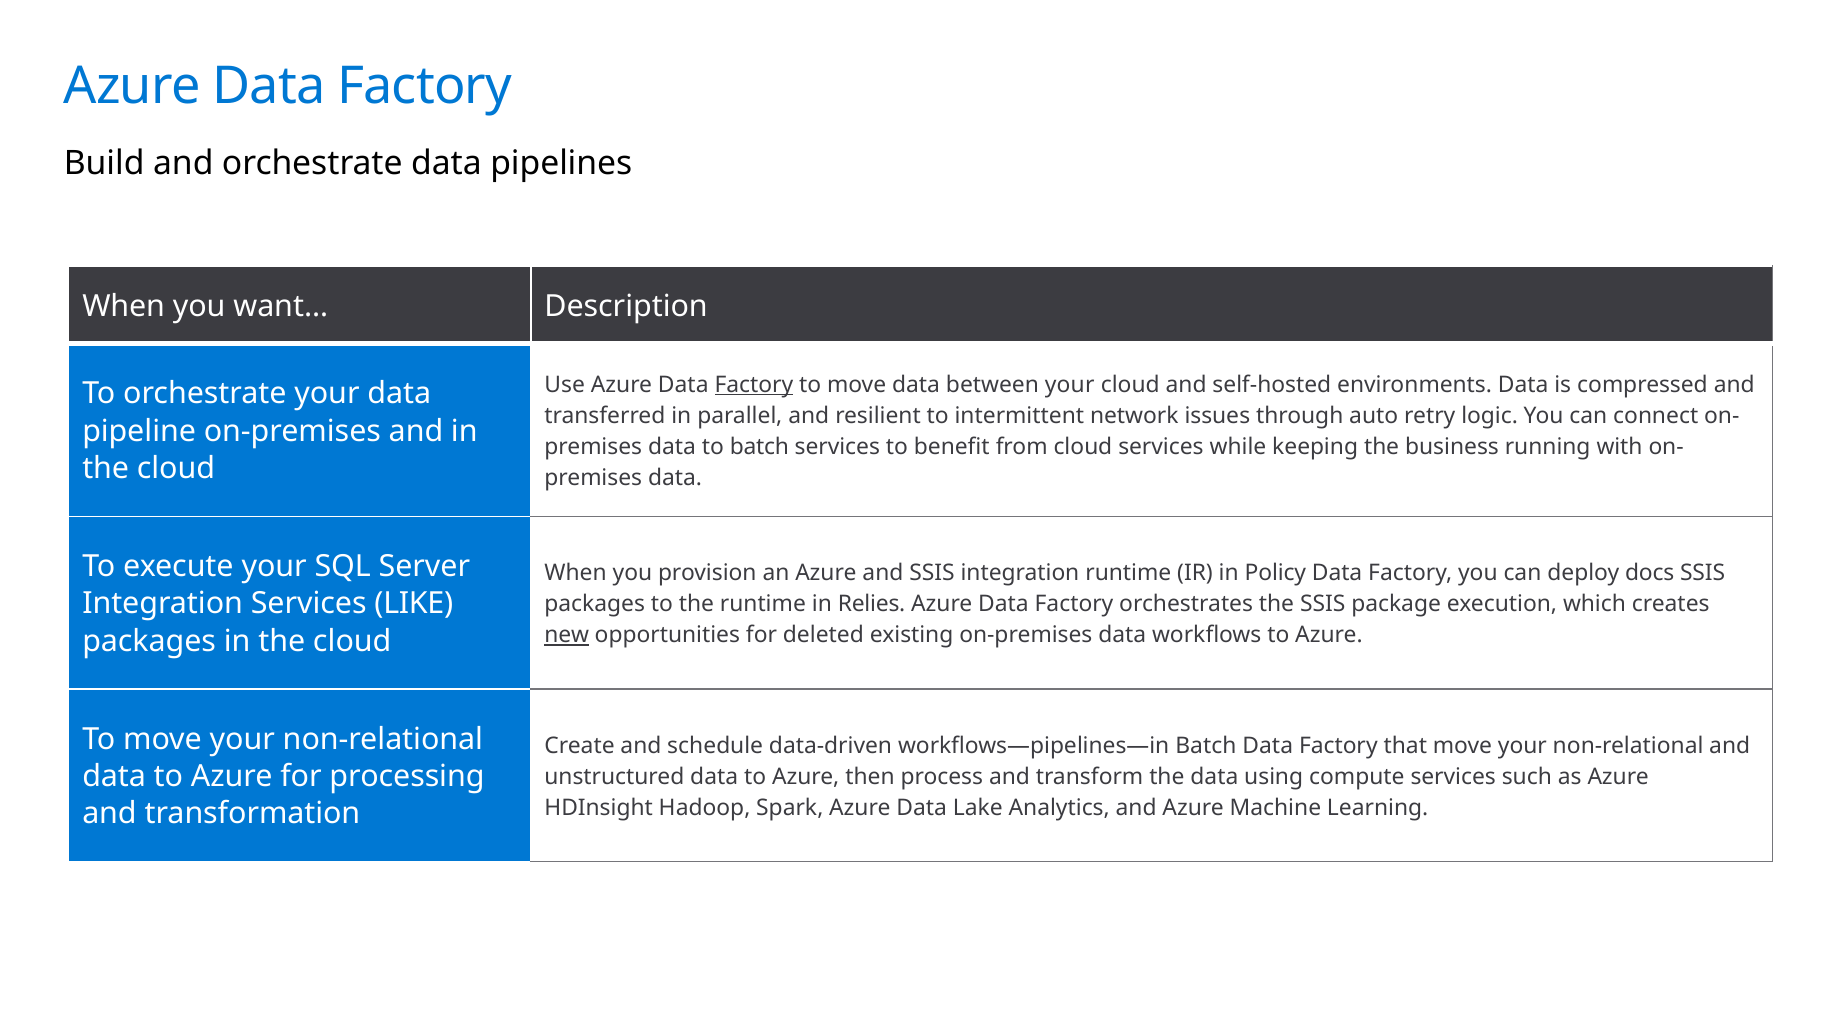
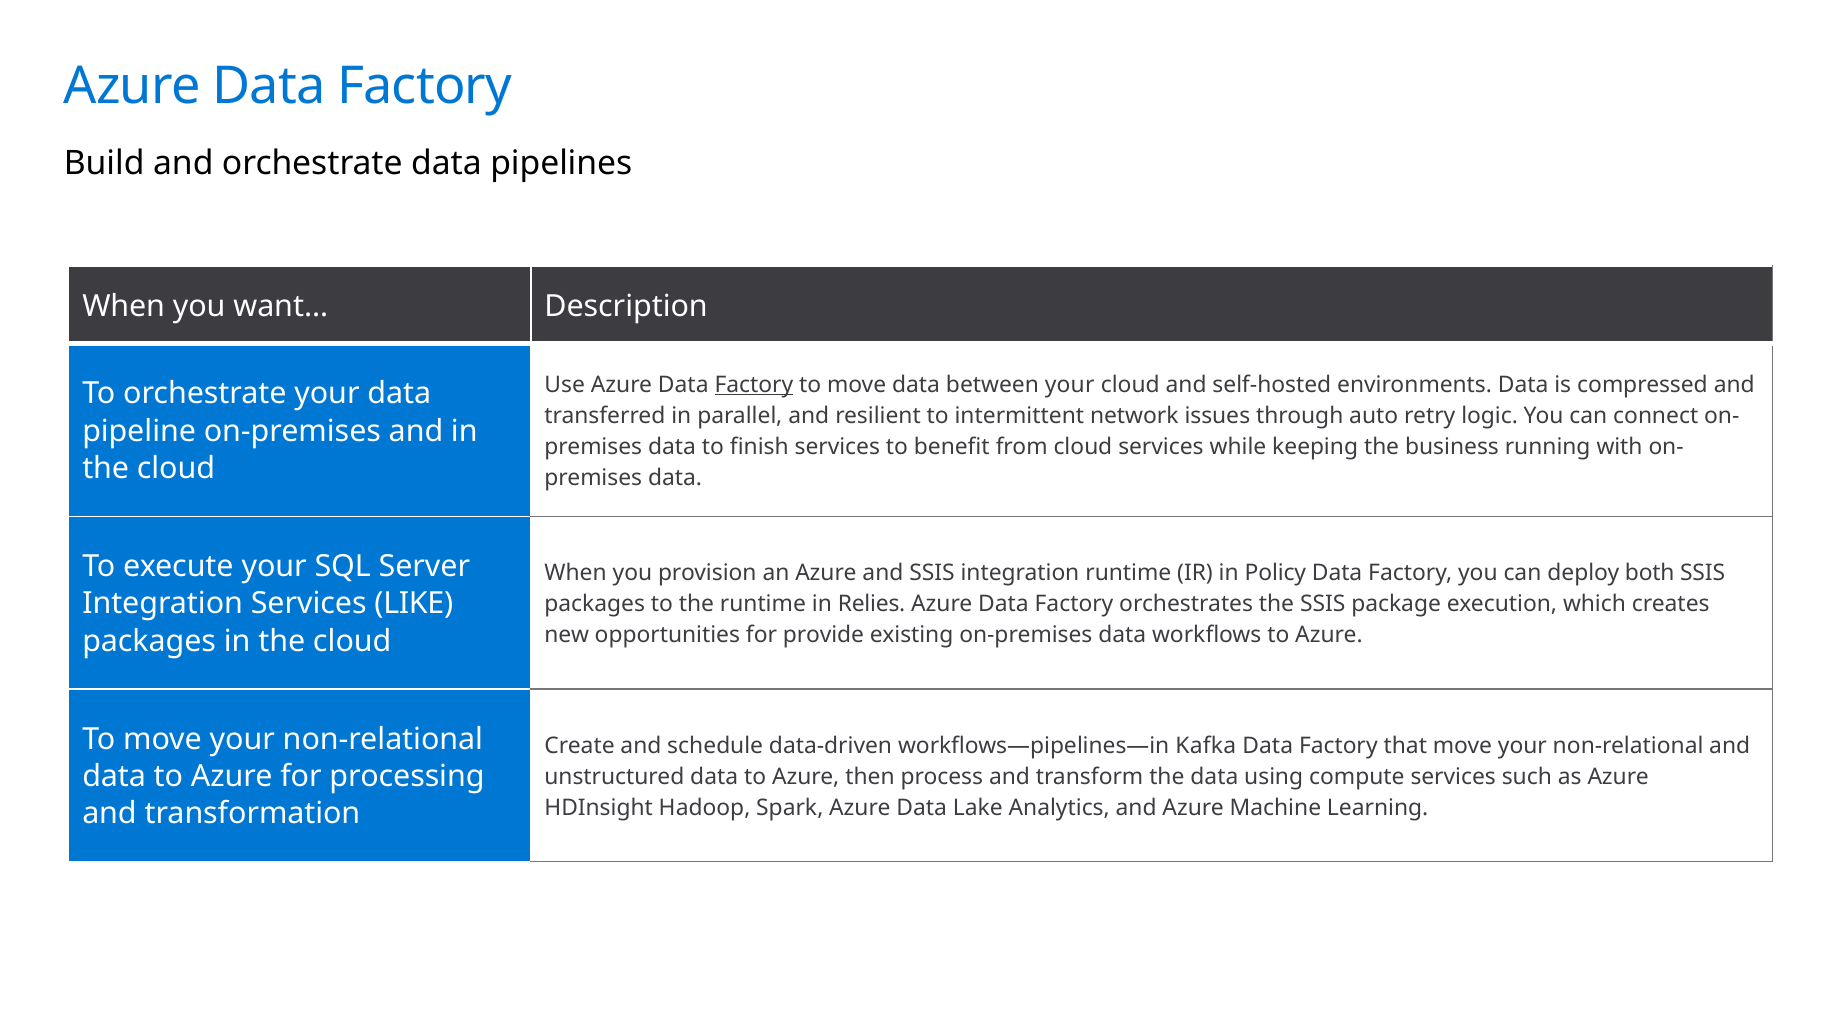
to batch: batch -> finish (759, 447)
docs: docs -> both (1650, 573)
new underline: present -> none (567, 635)
deleted: deleted -> provide (823, 635)
workflows—pipelines—in Batch: Batch -> Kafka (1206, 746)
